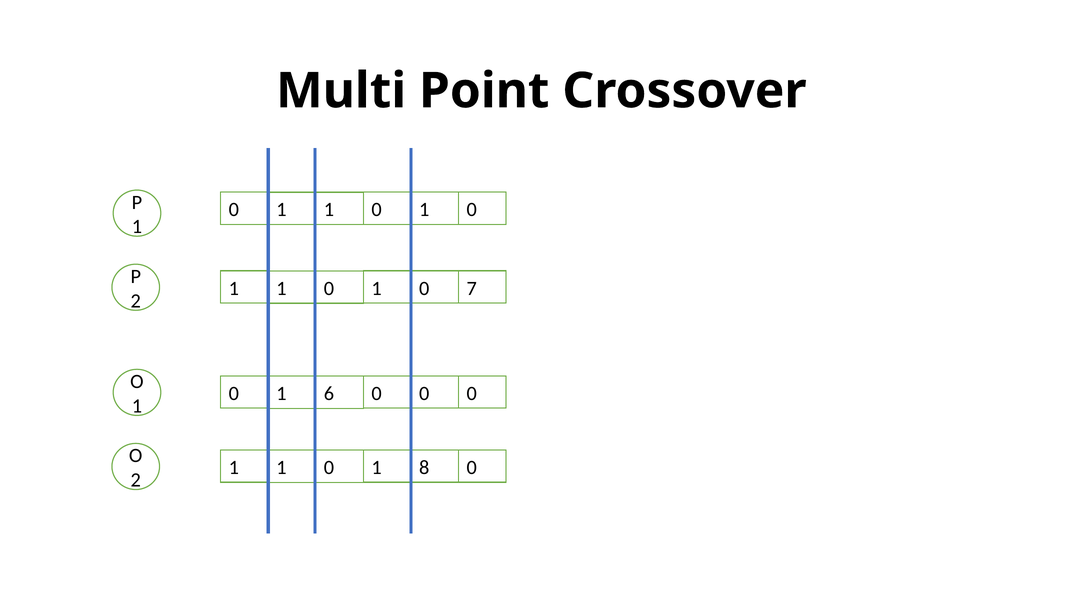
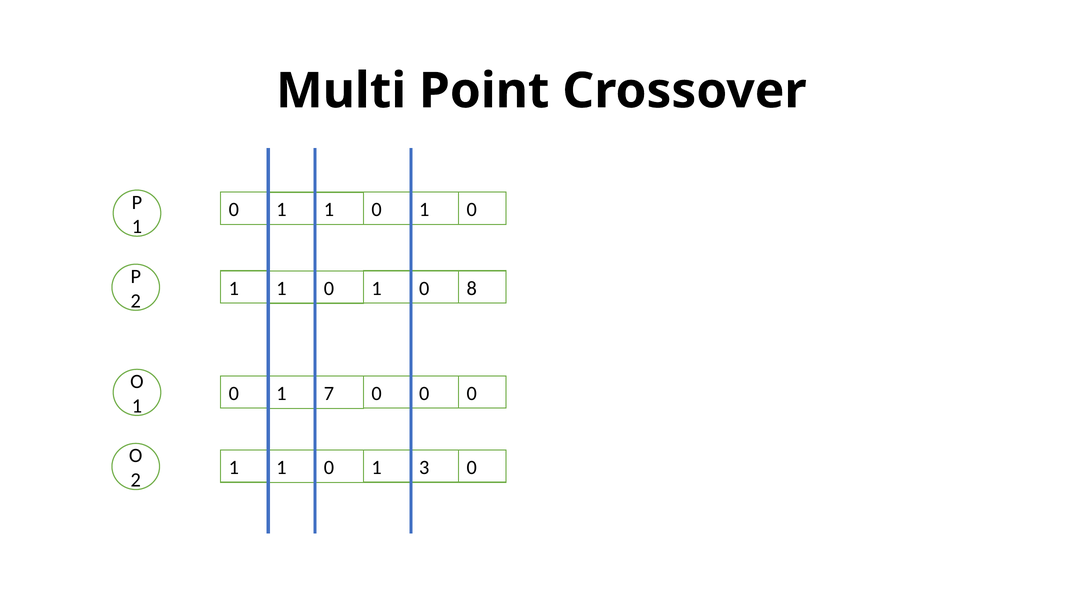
7: 7 -> 8 (472, 288)
6: 6 -> 7 (329, 394)
8: 8 -> 3 (424, 468)
